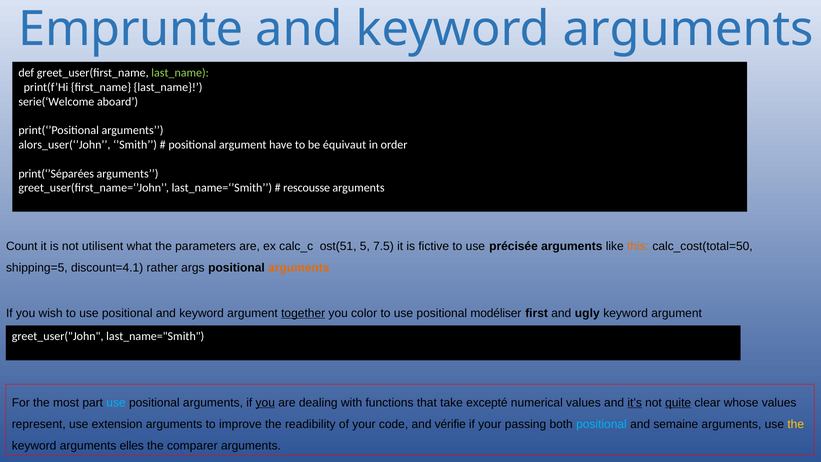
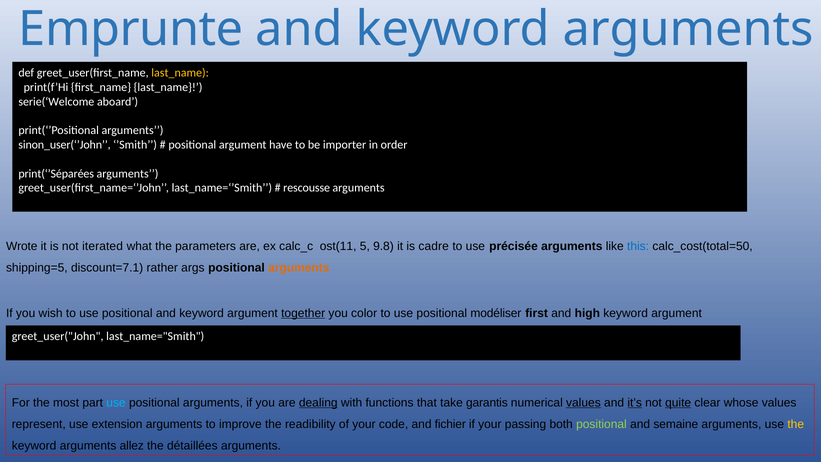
last_name colour: light green -> yellow (180, 73)
alors_user(‘’John: alors_user(‘’John -> sinon_user(‘’John (64, 145)
équivaut: équivaut -> importer (345, 145)
Count: Count -> Wrote (22, 246)
utilisent: utilisent -> iterated (103, 246)
ost(51: ost(51 -> ost(11 (338, 246)
7.5: 7.5 -> 9.8 (383, 246)
fictive: fictive -> cadre (434, 246)
this colour: orange -> blue (638, 246)
discount=4.1: discount=4.1 -> discount=7.1 (107, 268)
ugly: ugly -> high (587, 313)
you underline: present -> none (265, 402)
dealing underline: none -> present (318, 402)
excepté: excepté -> garantis (487, 402)
values underline: none -> present (583, 402)
vérifie: vérifie -> fichier (450, 424)
positional colour: light blue -> light green (601, 424)
elles: elles -> allez (132, 446)
comparer: comparer -> détaillées (192, 446)
